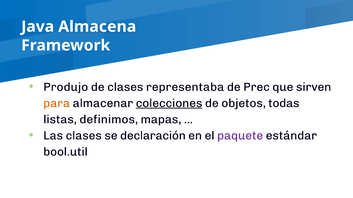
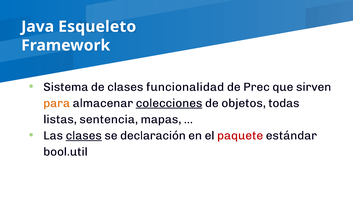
Almacena: Almacena -> Esqueleto (97, 27)
Produjo: Produjo -> Sistema (66, 87)
representaba: representaba -> funcionalidad (185, 87)
definimos: definimos -> sentencia (109, 120)
clases underline: none -> present (84, 136)
paquete colour: purple -> red (240, 136)
